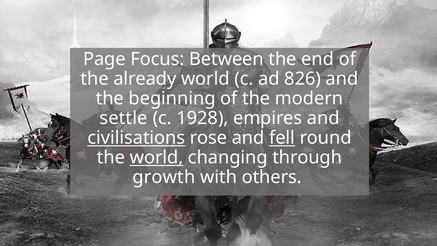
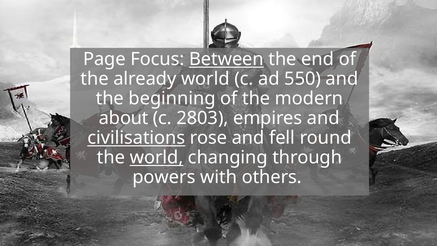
Between underline: none -> present (226, 59)
826: 826 -> 550 (303, 79)
settle: settle -> about (124, 118)
1928: 1928 -> 2803 (202, 118)
fell underline: present -> none (282, 138)
growth: growth -> powers (164, 177)
